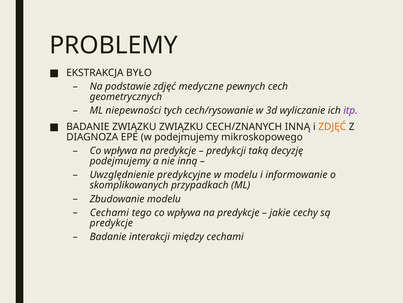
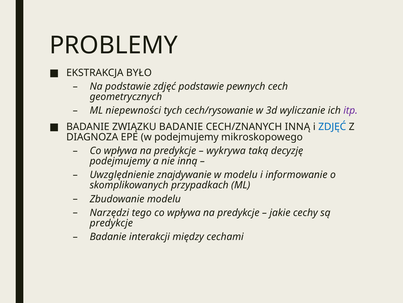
zdjęć medyczne: medyczne -> podstawie (201, 86)
ZWIĄZKU ZWIĄZKU: ZWIĄZKU -> BADANIE (181, 127)
ZDJĘĆ colour: orange -> blue (332, 127)
predykcji: predykcji -> wykrywa (226, 151)
predykcyjne: predykcyjne -> znajdywanie (184, 175)
Cechami: Cechami -> Narzędzi (109, 212)
